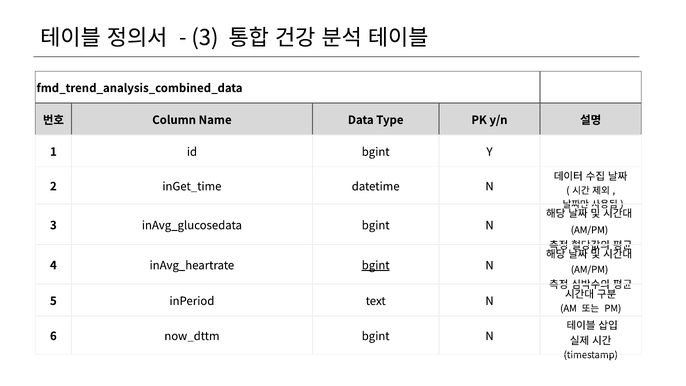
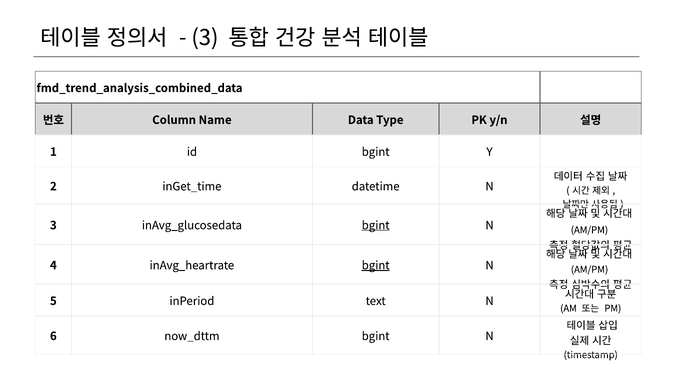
bgint underline: none -> present (376, 225)
